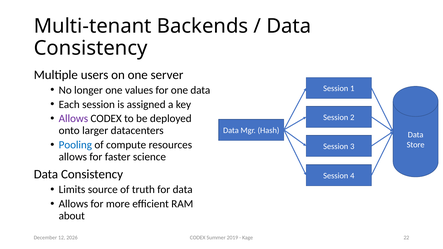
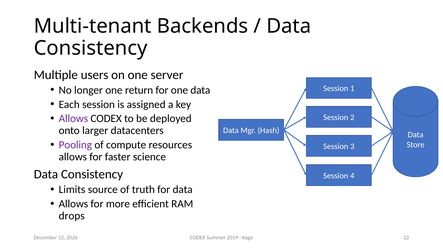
values: values -> return (139, 90)
Pooling colour: blue -> purple (75, 145)
about: about -> drops (72, 216)
